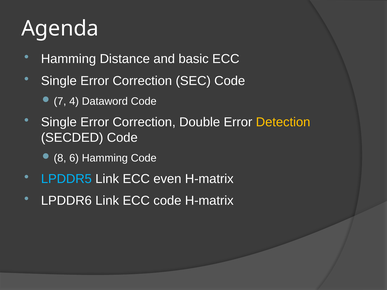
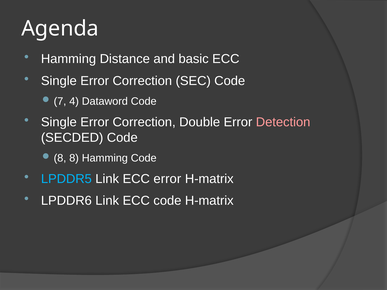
Detection colour: yellow -> pink (283, 122)
6: 6 -> 8 (74, 158)
ECC even: even -> error (167, 179)
